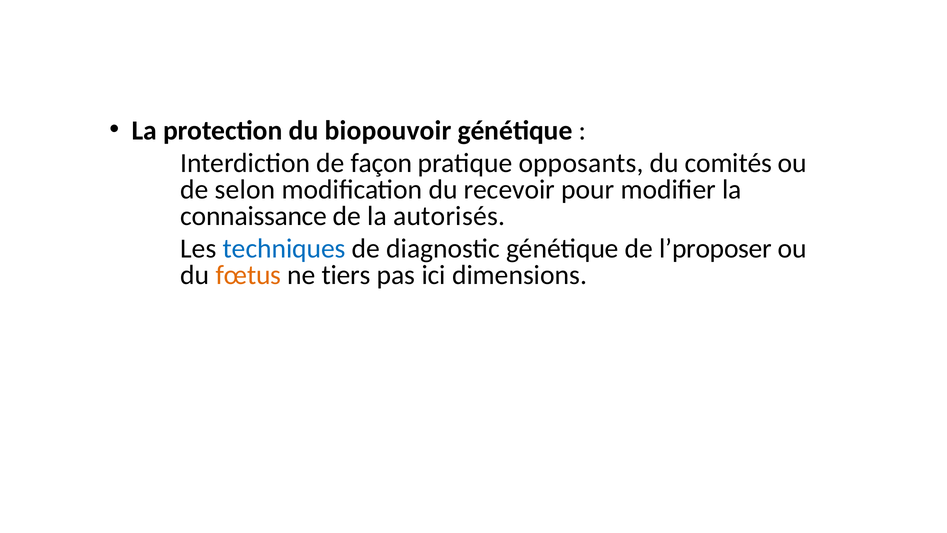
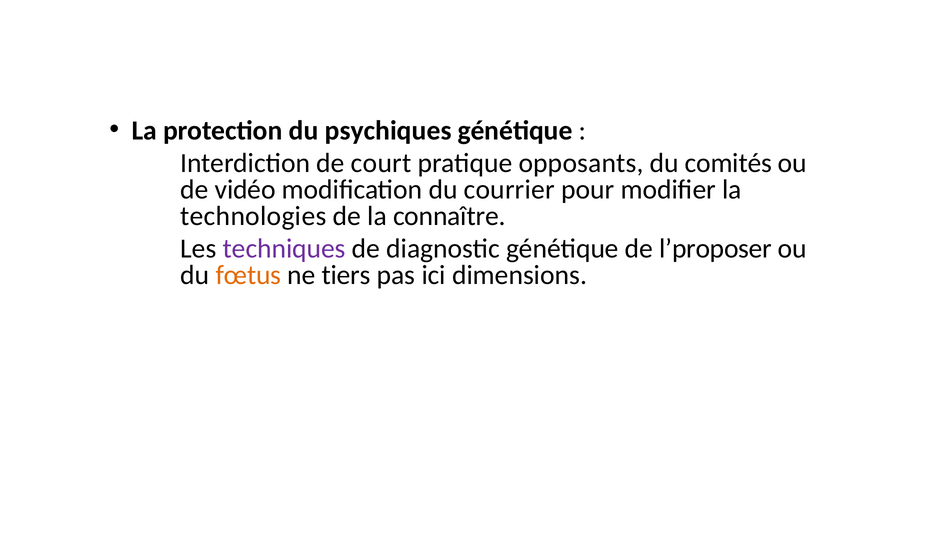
biopouvoir: biopouvoir -> psychiques (388, 130)
façon: façon -> court (381, 163)
selon: selon -> vidéo (245, 189)
recevoir: recevoir -> courrier (509, 189)
connaissance: connaissance -> technologies (253, 216)
autorisés: autorisés -> connaître (449, 216)
techniques colour: blue -> purple (284, 249)
